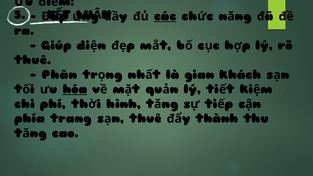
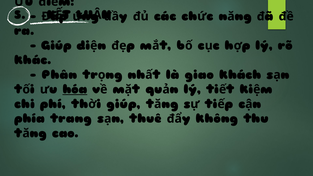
các underline: present -> none (165, 16)
thuê: thuê -> khác (33, 60)
gian: gian -> giao (199, 75)
hình: hình -> giúp (123, 104)
thành: thành -> không (217, 119)
